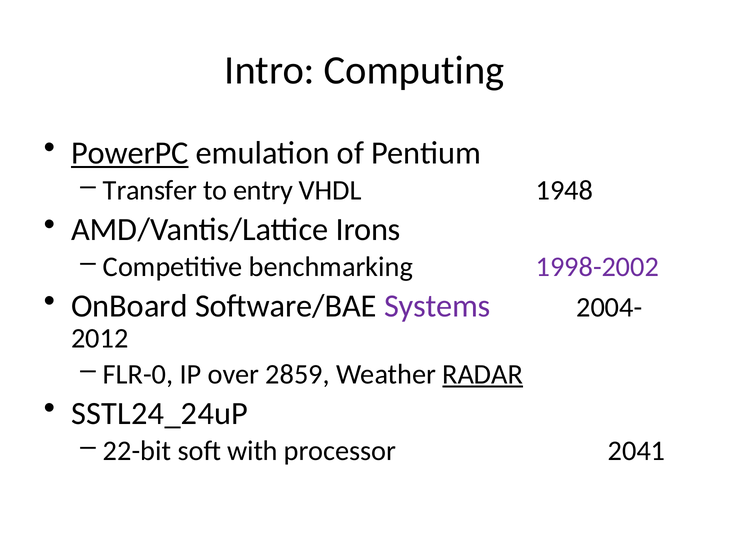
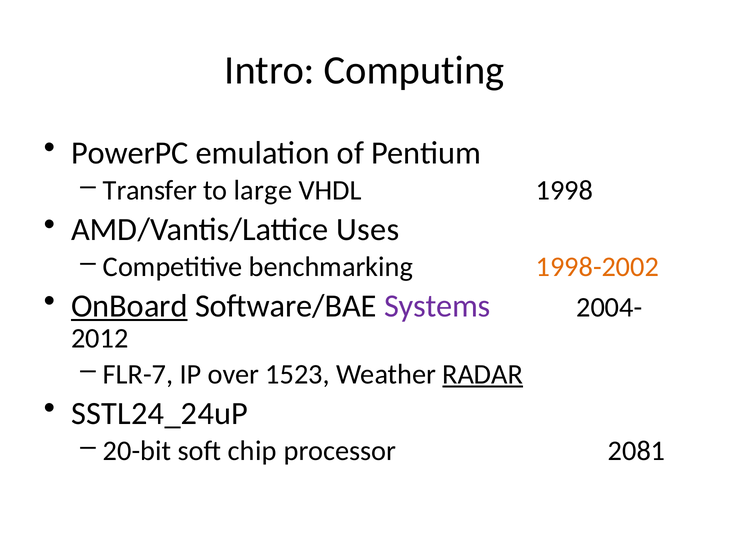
PowerPC underline: present -> none (130, 153)
entry: entry -> large (263, 190)
1948: 1948 -> 1998 (564, 190)
Irons: Irons -> Uses (368, 230)
1998-2002 colour: purple -> orange (597, 267)
OnBoard underline: none -> present (129, 306)
FLR-0: FLR-0 -> FLR-7 (138, 374)
2859: 2859 -> 1523 (298, 374)
22-bit: 22-bit -> 20-bit (137, 451)
with: with -> chip (252, 451)
2041: 2041 -> 2081 (637, 451)
